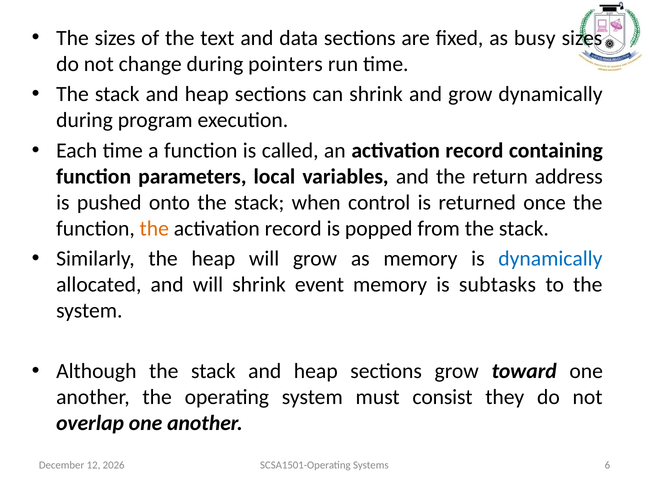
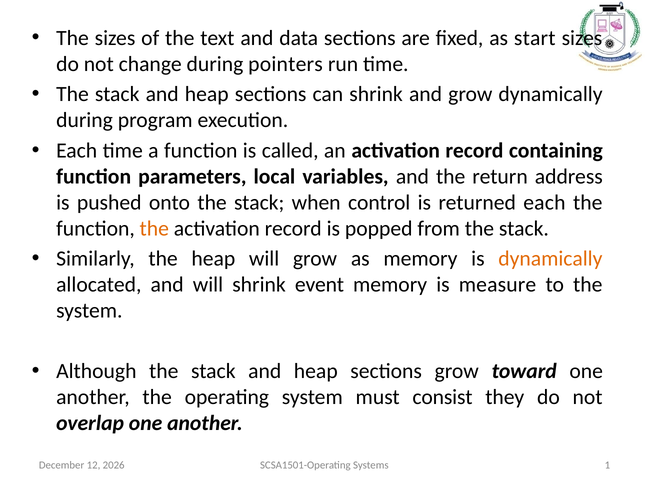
busy: busy -> start (535, 38)
returned once: once -> each (544, 202)
dynamically colour: blue -> orange (550, 259)
subtasks: subtasks -> measure (498, 285)
6: 6 -> 1 (607, 465)
